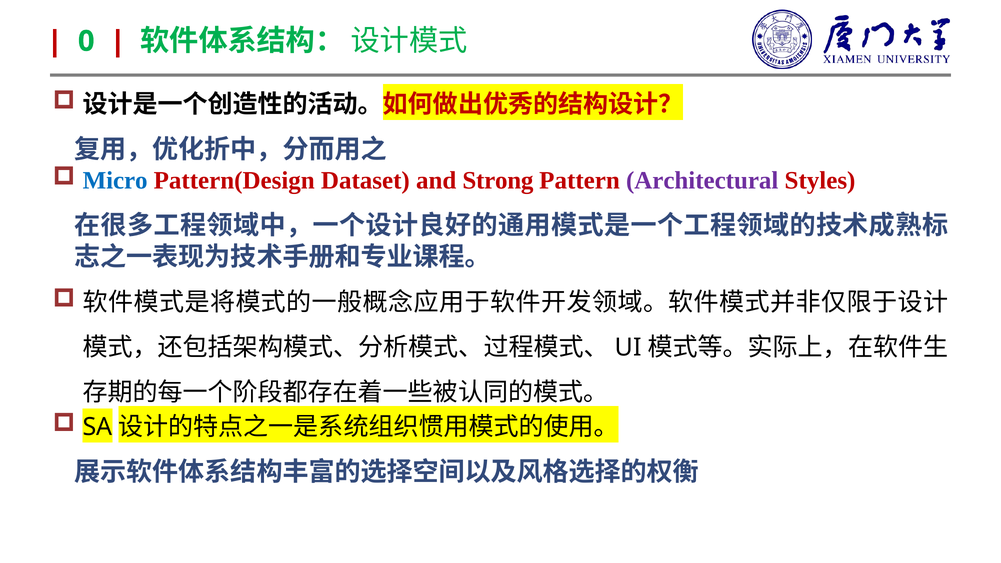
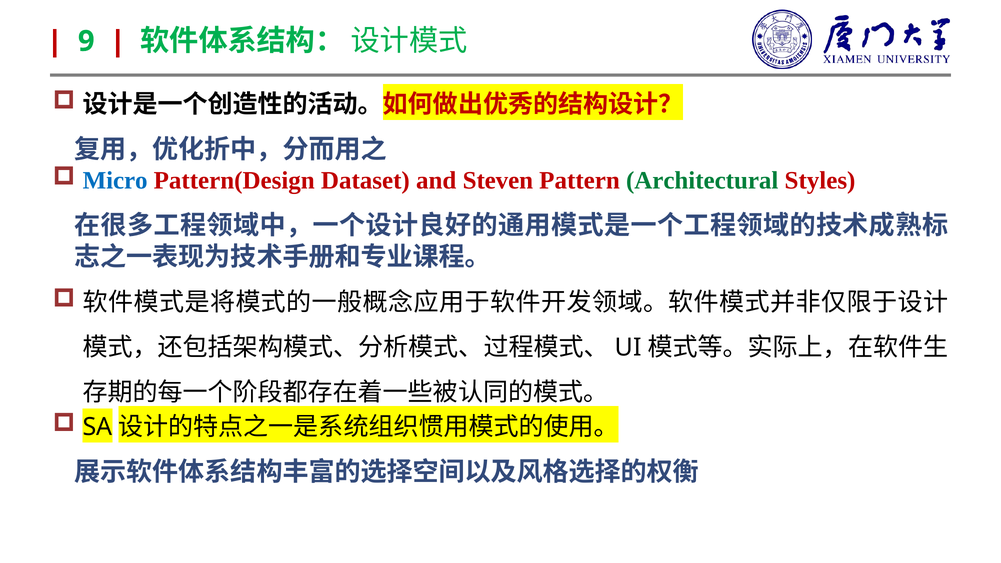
0: 0 -> 9 (86, 41)
Strong: Strong -> Steven (498, 180)
Architectural colour: purple -> green (702, 180)
